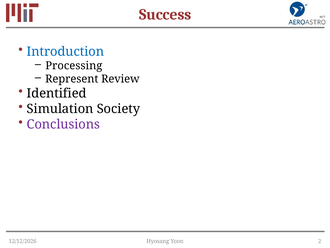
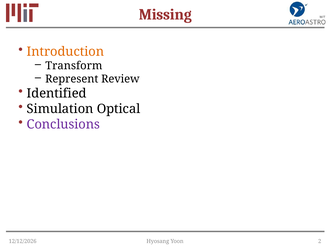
Success: Success -> Missing (165, 15)
Introduction colour: blue -> orange (65, 52)
Processing: Processing -> Transform (74, 66)
Society: Society -> Optical (119, 109)
